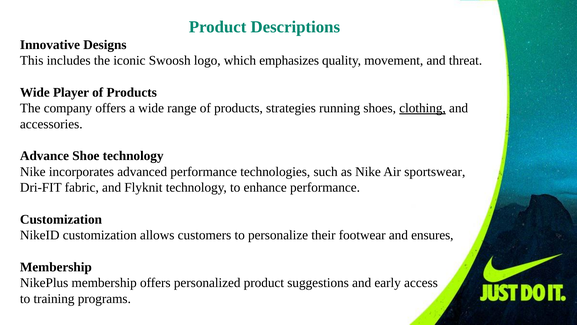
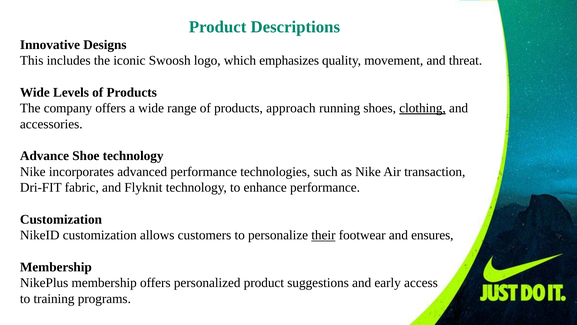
Player: Player -> Levels (71, 92)
strategies: strategies -> approach (291, 108)
sportswear: sportswear -> transaction (435, 171)
their underline: none -> present (323, 235)
